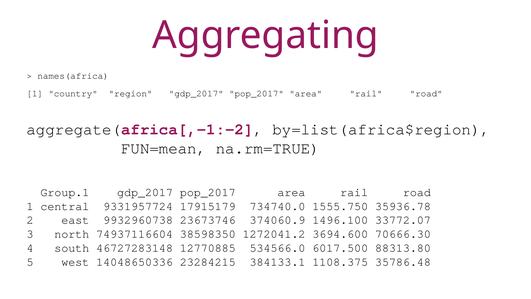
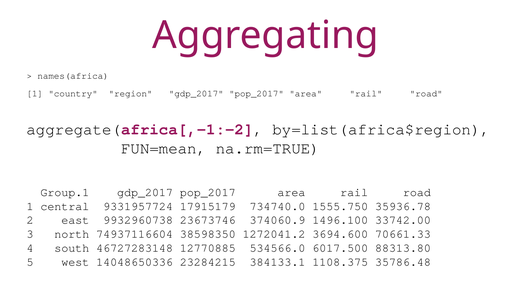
33772.07: 33772.07 -> 33742.00 (403, 220)
70666.30: 70666.30 -> 70661.33 (403, 234)
